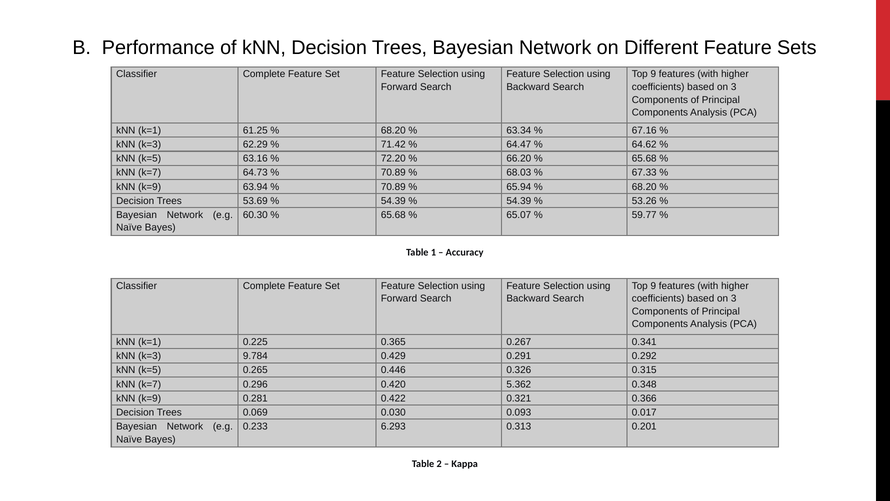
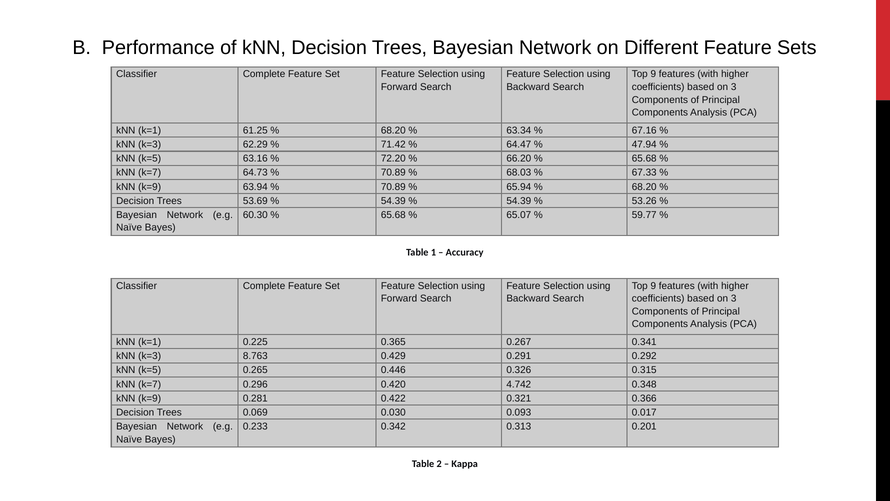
64.62: 64.62 -> 47.94 (644, 145)
9.784: 9.784 -> 8.763 (255, 356)
5.362: 5.362 -> 4.742 (519, 384)
6.293: 6.293 -> 0.342 (393, 426)
